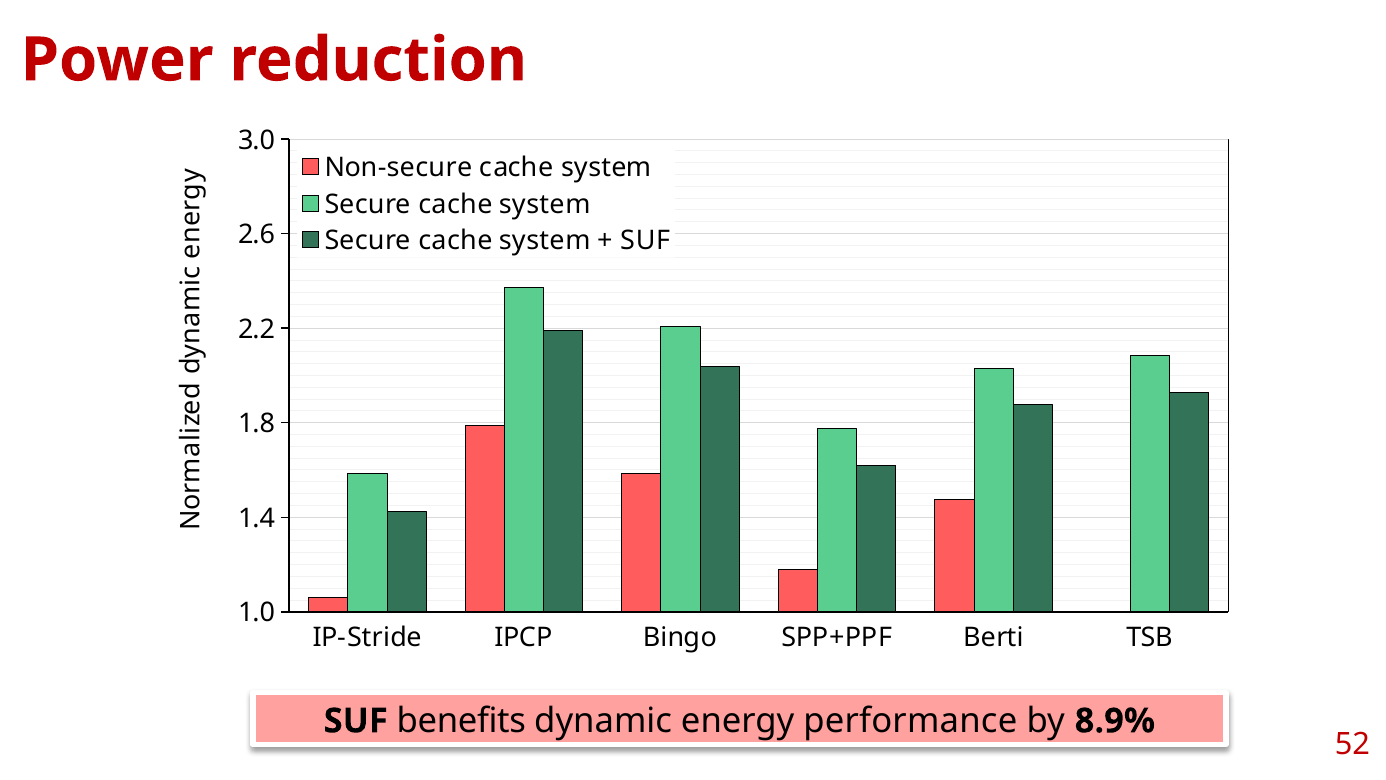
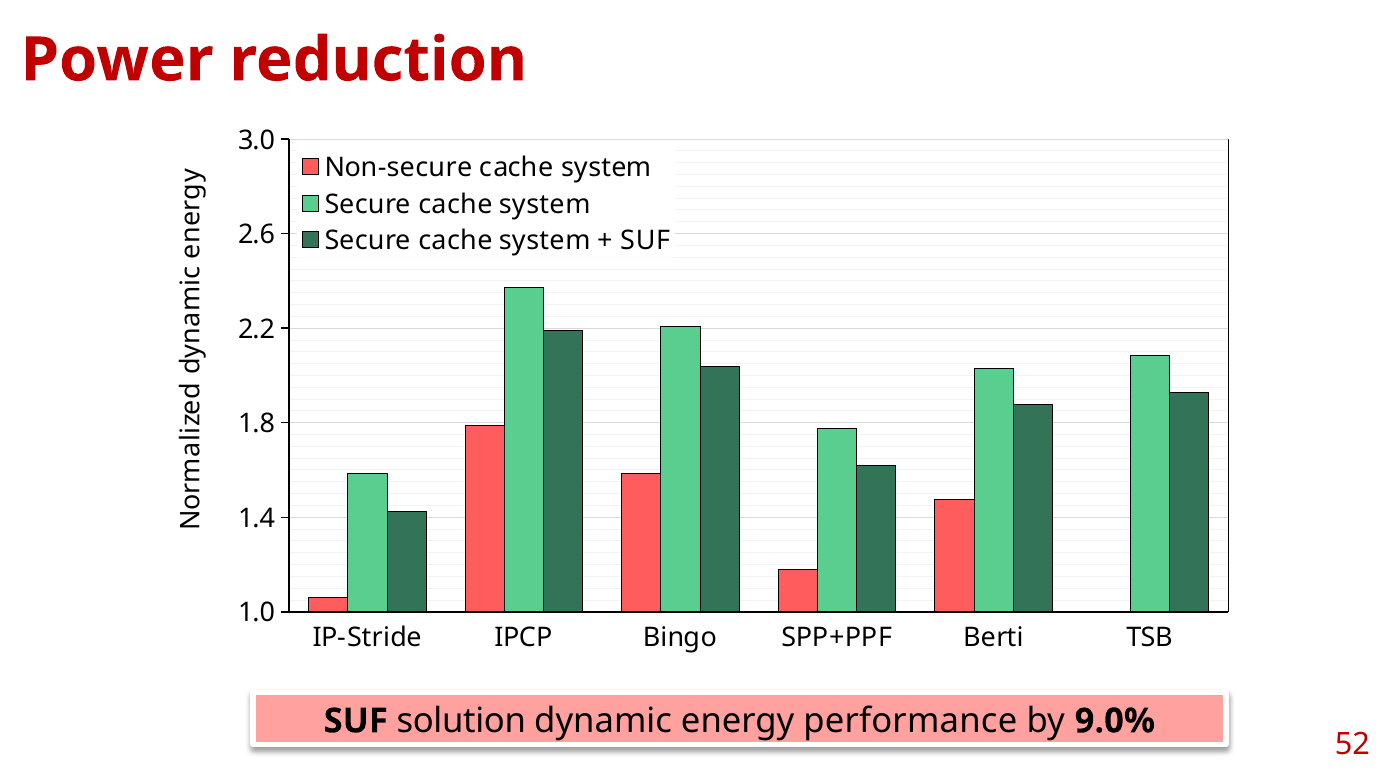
benefits: benefits -> solution (461, 721)
8.9%: 8.9% -> 9.0% (1115, 721)
